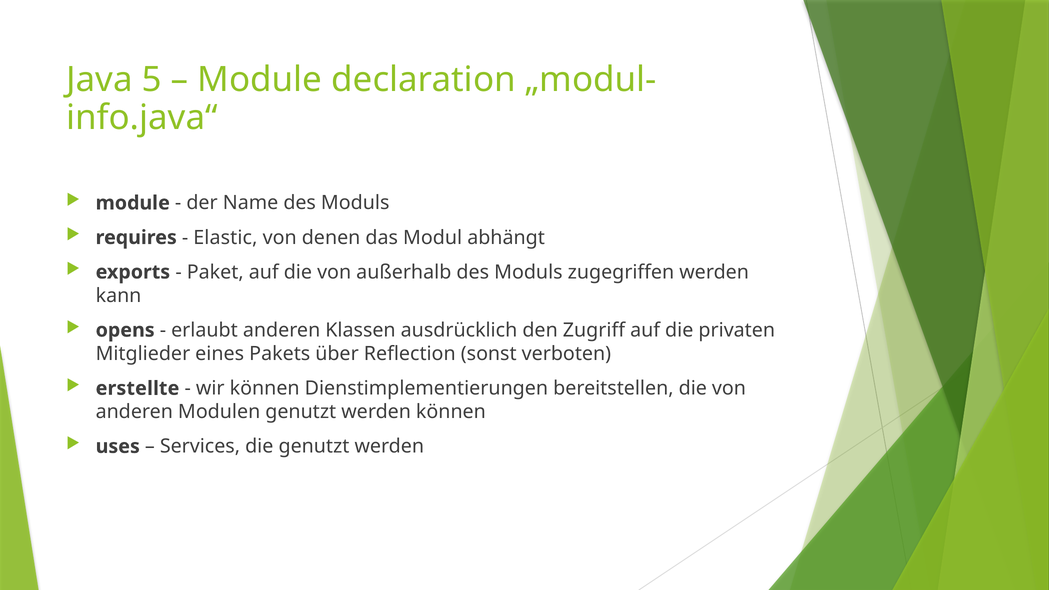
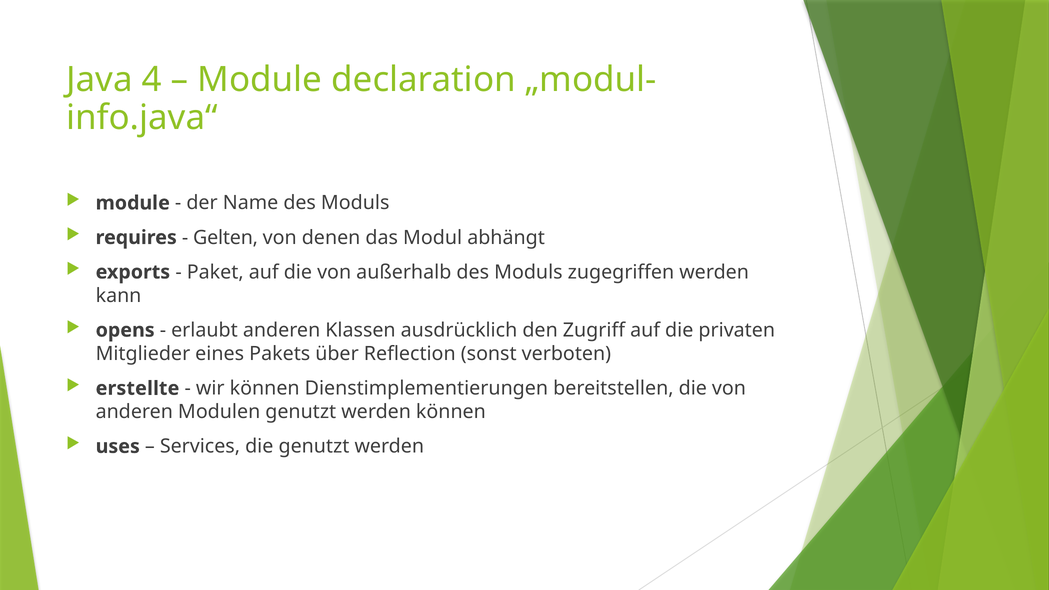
5: 5 -> 4 (152, 80)
Elastic: Elastic -> Gelten (226, 238)
